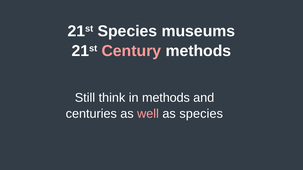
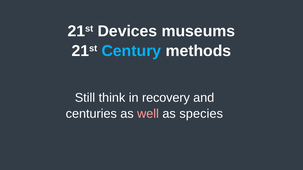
21st Species: Species -> Devices (127, 31)
Century colour: pink -> light blue (131, 51)
in methods: methods -> recovery (166, 98)
